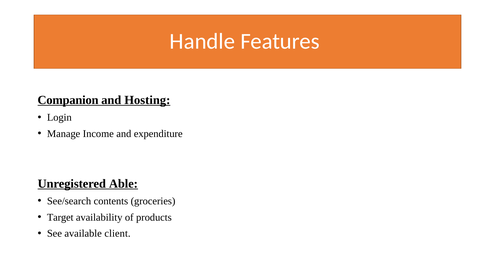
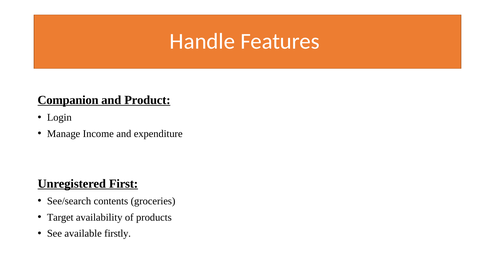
Hosting: Hosting -> Product (147, 100)
Able: Able -> First (123, 184)
client: client -> firstly (118, 234)
